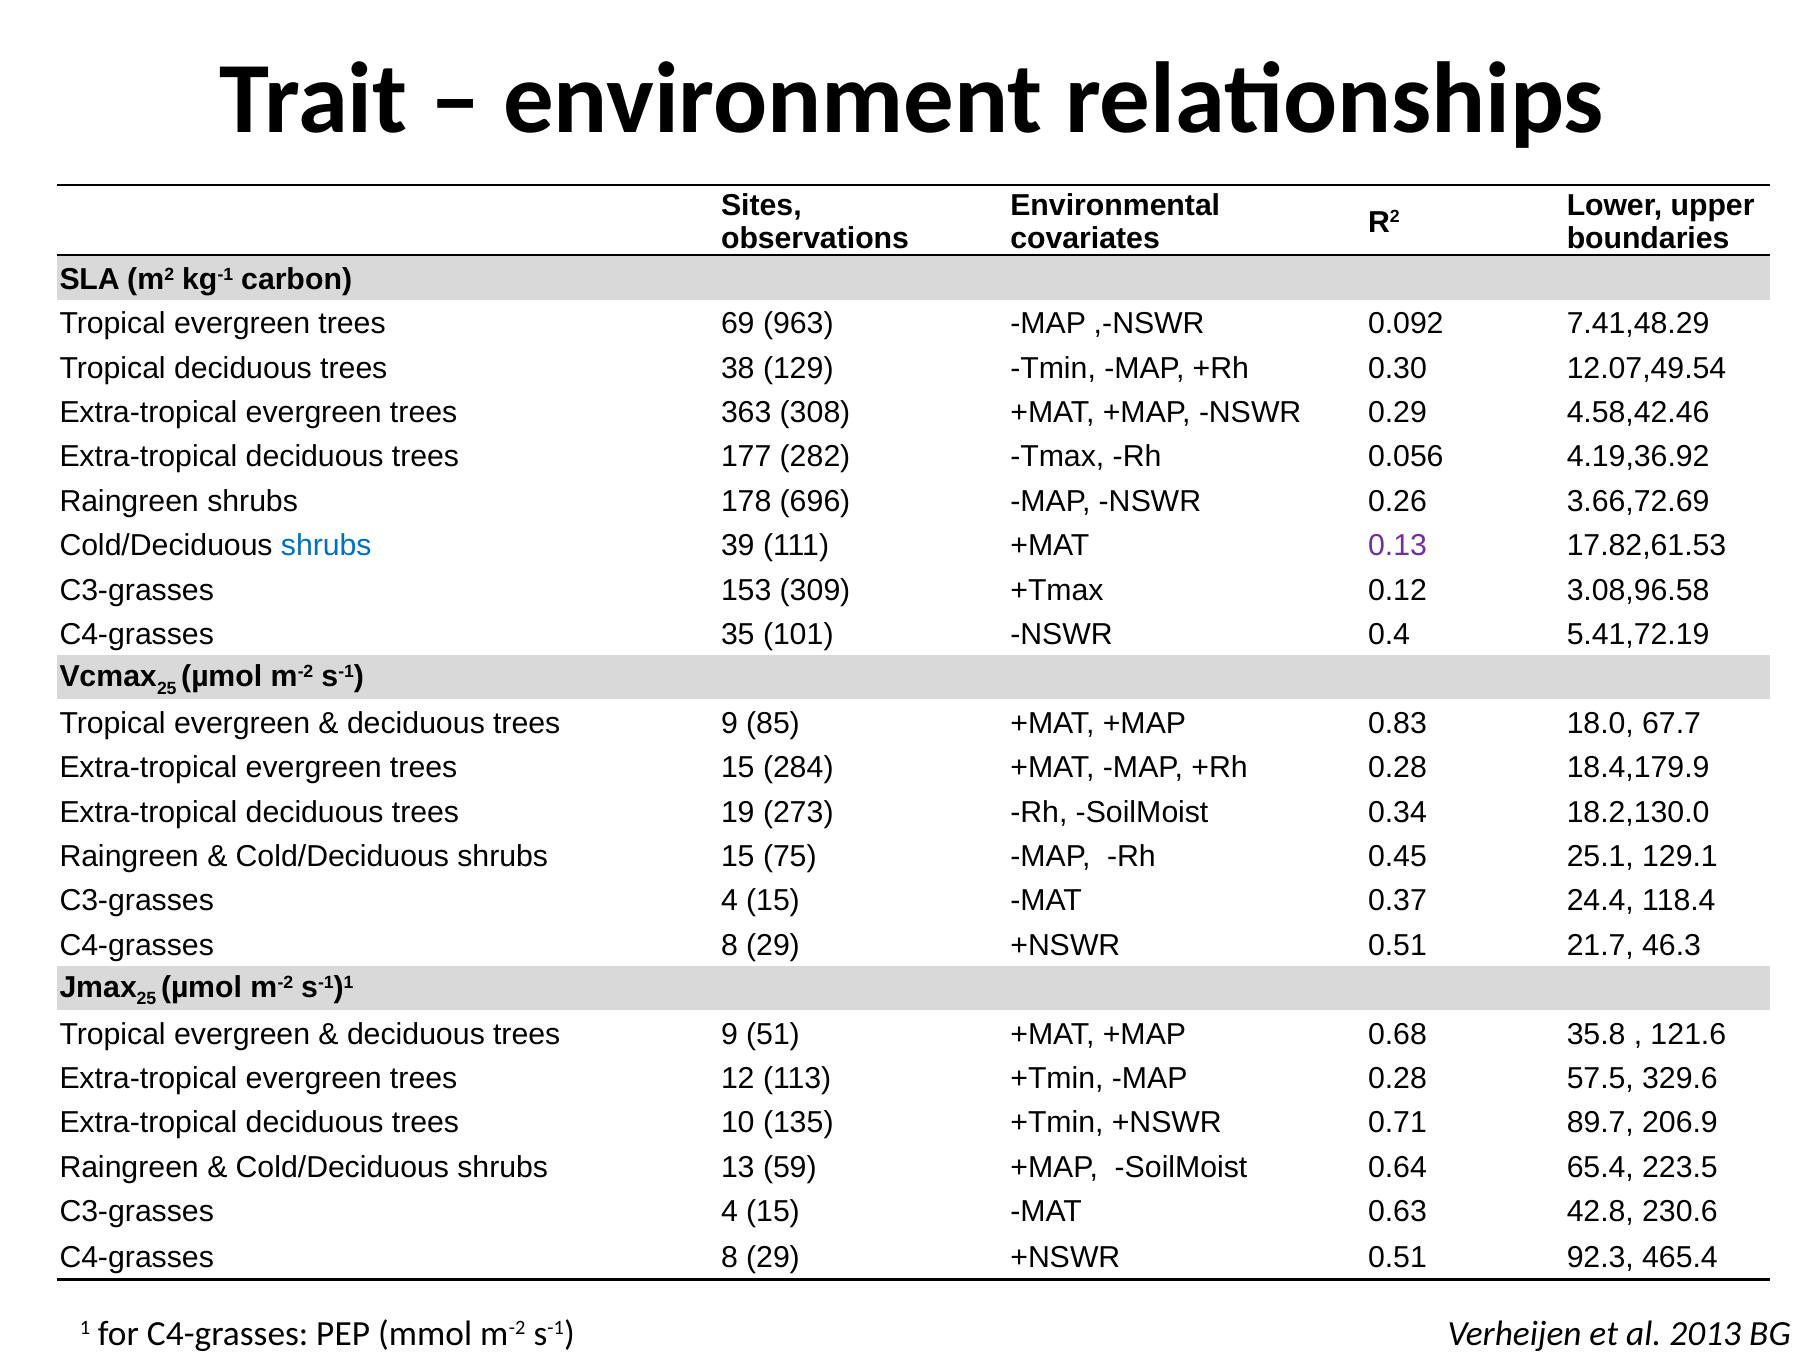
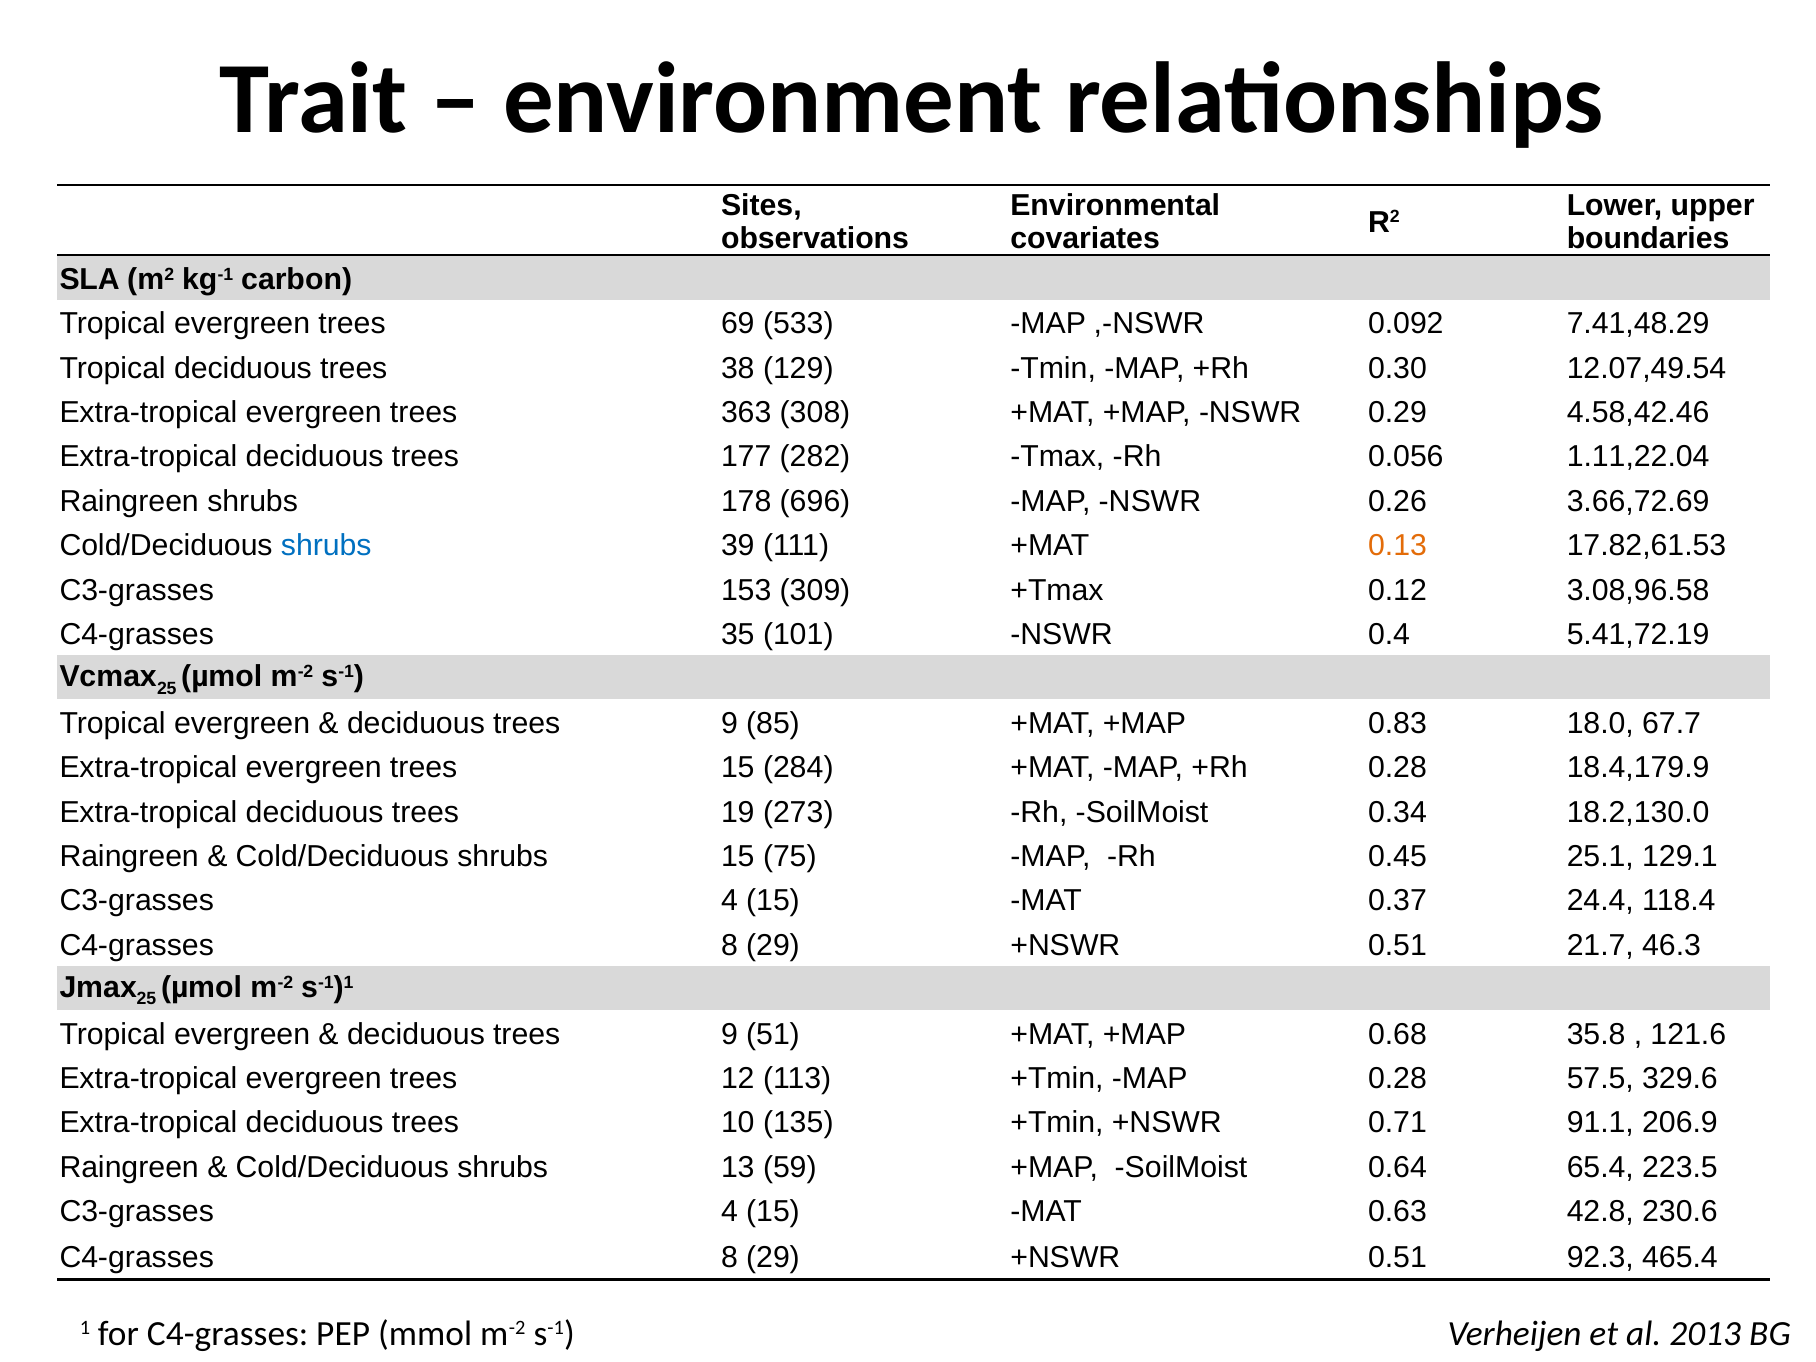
963: 963 -> 533 (798, 324)
4.19,36.92: 4.19,36.92 -> 1.11,22.04 (1638, 457)
0.13 colour: purple -> orange (1398, 546)
89.7: 89.7 -> 91.1 (1600, 1123)
